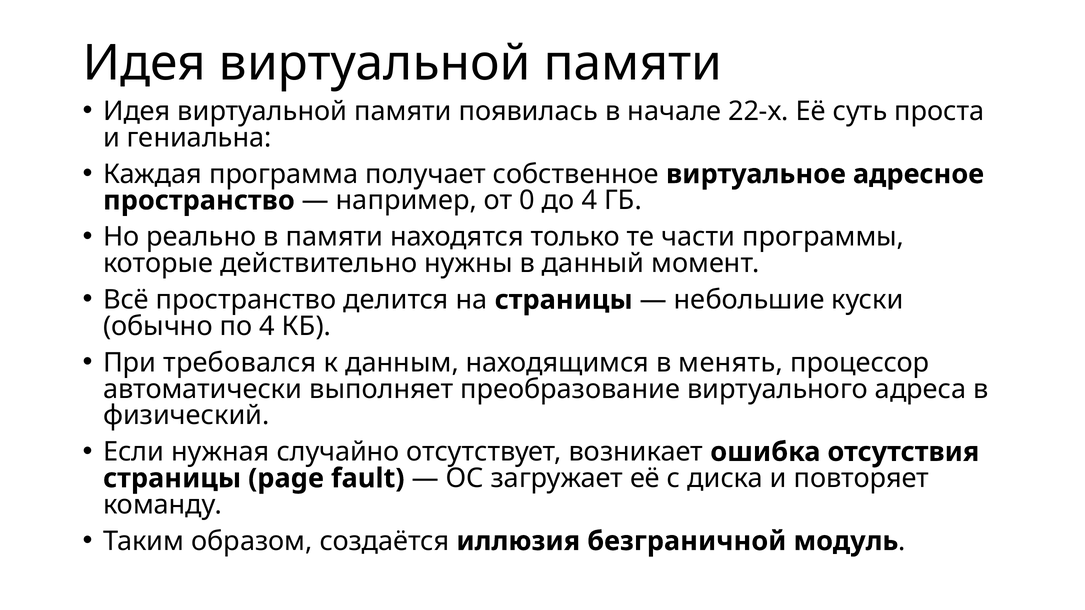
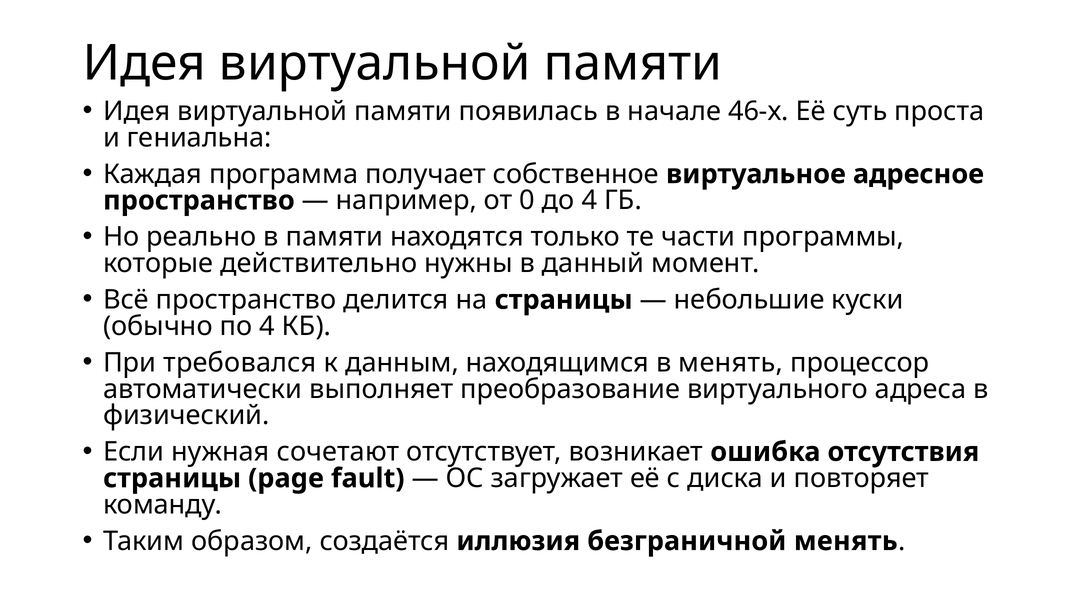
22-х: 22-х -> 46-х (758, 111)
случайно: случайно -> сочетают (338, 452)
безграничной модуль: модуль -> менять (846, 541)
